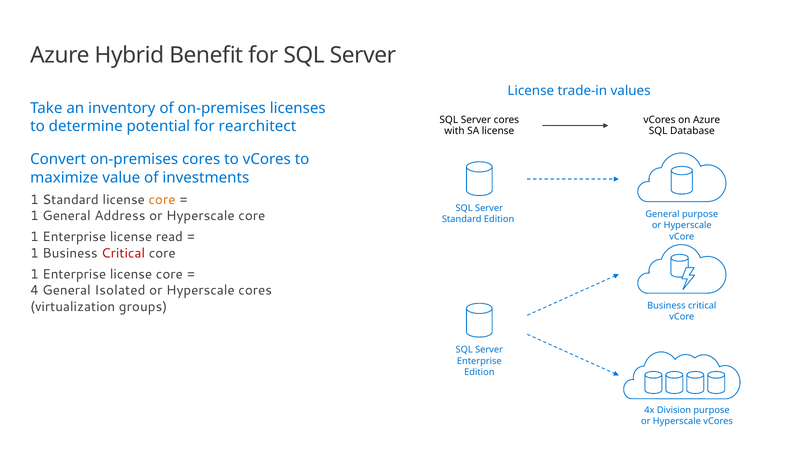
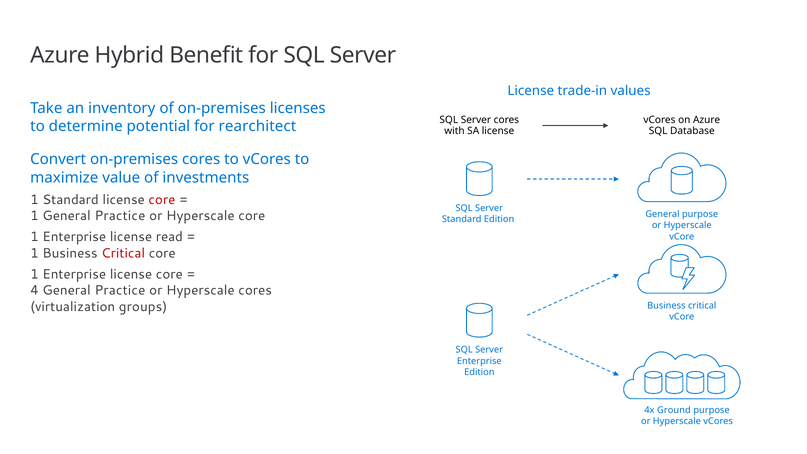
core colour: orange -> red (162, 200)
1 General Address: Address -> Practice (120, 216)
4 General Isolated: Isolated -> Practice (120, 290)
Division: Division -> Ground (674, 410)
